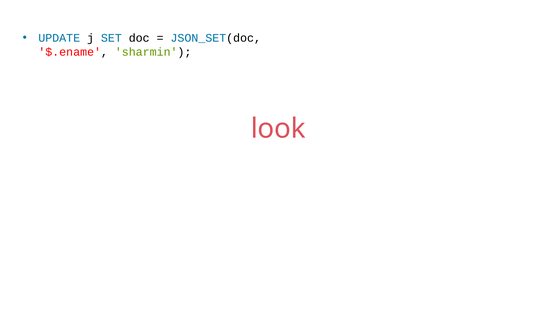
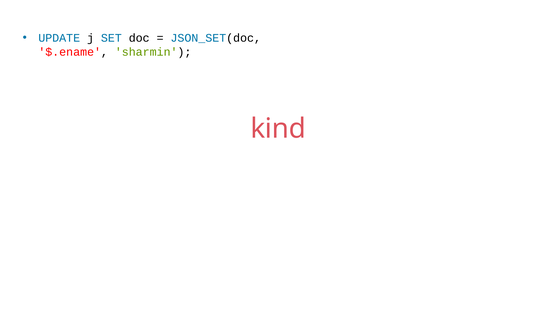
look: look -> kind (278, 128)
